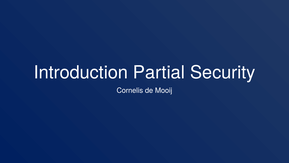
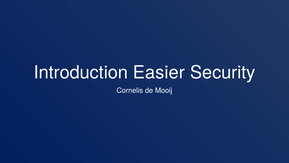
Partial: Partial -> Easier (159, 72)
